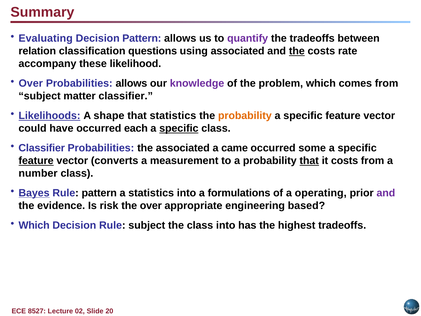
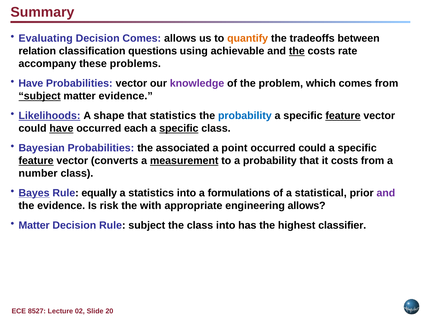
Decision Pattern: Pattern -> Comes (142, 38)
quantify colour: purple -> orange (248, 38)
using associated: associated -> achievable (238, 51)
likelihood: likelihood -> problems (135, 64)
Over: Over -> Have (31, 83)
Probabilities allows: allows -> vector (131, 83)
subject underline: none -> present (40, 96)
matter classifier: classifier -> evidence (126, 96)
probability colour: orange -> blue (245, 116)
feature underline: none -> present (343, 116)
have underline: none -> present (61, 128)
Classifier: Classifier -> Bayesian (42, 148)
came: came -> point (234, 148)
occurred some: some -> could (312, 148)
measurement underline: none -> present (184, 161)
that underline: present -> none (309, 161)
Rule pattern: pattern -> equally (99, 193)
operating: operating -> statistical (321, 193)
the over: over -> with (151, 205)
engineering based: based -> allows (307, 205)
Which: Which -> Matter (34, 225)
highest tradeoffs: tradeoffs -> classifier (342, 225)
